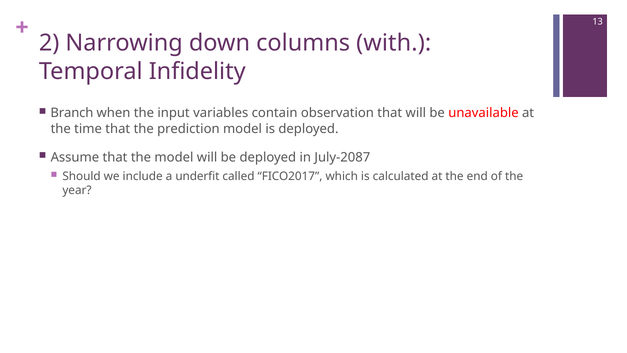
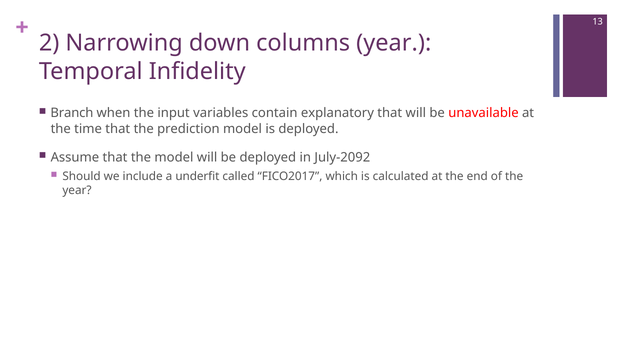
columns with: with -> year (394, 43)
observation: observation -> explanatory (337, 113)
July-2087: July-2087 -> July-2092 (342, 157)
